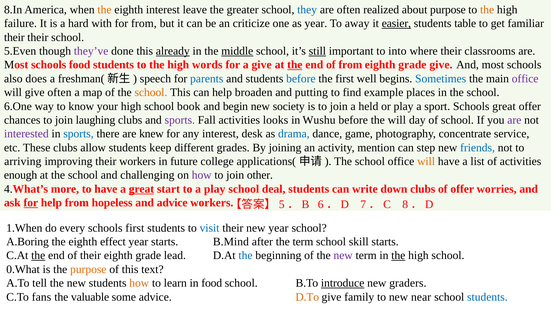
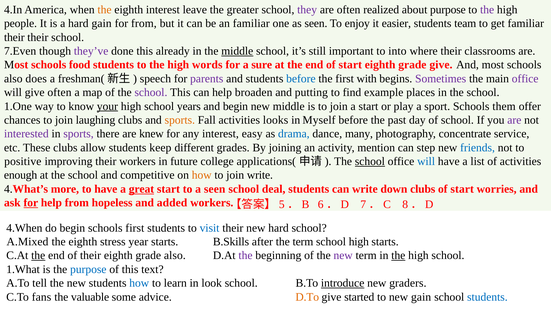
8.In: 8.In -> 4.In (13, 10)
they colour: blue -> purple (307, 10)
the colour: orange -> purple (487, 10)
failure: failure -> people (21, 24)
hard with: with -> gain (102, 24)
an criticize: criticize -> familiar (251, 24)
as year: year -> seen (316, 24)
away: away -> enjoy (357, 24)
easier underline: present -> none (396, 24)
table: table -> team (465, 24)
5.Even: 5.Even -> 7.Even (20, 51)
already underline: present -> none (173, 51)
still underline: present -> none (317, 51)
a give: give -> sure (262, 65)
the underline: present -> none (295, 65)
end of from: from -> start (350, 65)
parents colour: blue -> purple (207, 79)
well: well -> with (367, 79)
Sometimes colour: blue -> purple (441, 79)
school colour: orange -> purple (151, 92)
6.One: 6.One -> 1.One (18, 106)
your underline: none -> present (107, 106)
book: book -> years (189, 106)
new society: society -> middle (289, 106)
a held: held -> start (368, 106)
Schools great: great -> them (504, 106)
sports colour: purple -> orange (180, 120)
Wushu: Wushu -> Myself (319, 120)
the will: will -> past (397, 120)
sports colour: blue -> purple (79, 134)
desk: desk -> easy (252, 134)
game: game -> many (359, 134)
arriving: arriving -> positive (23, 161)
school underline: none -> present (370, 161)
will colour: orange -> blue (426, 161)
challenging: challenging -> competitive (147, 175)
how colour: purple -> orange (202, 175)
join other: other -> write (260, 175)
a play: play -> seen (215, 189)
offer: offer -> start (462, 189)
and advice: advice -> added (172, 203)
1.When: 1.When -> 4.When (24, 228)
do every: every -> begin (72, 228)
new year: year -> hard (278, 228)
A.Boring: A.Boring -> A.Mixed (27, 242)
effect: effect -> stress (113, 242)
B.Mind: B.Mind -> B.Skills (231, 242)
school skill: skill -> high (359, 242)
grade lead: lead -> also (175, 255)
the colour: blue -> purple (246, 255)
0.What: 0.What -> 1.What (23, 269)
purpose colour: orange -> blue (88, 269)
how colour: orange -> blue (139, 283)
in food: food -> look (212, 283)
family: family -> started (359, 297)
new near: near -> gain (421, 297)
